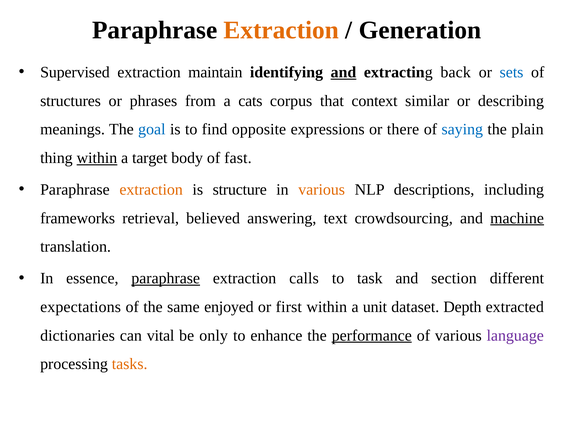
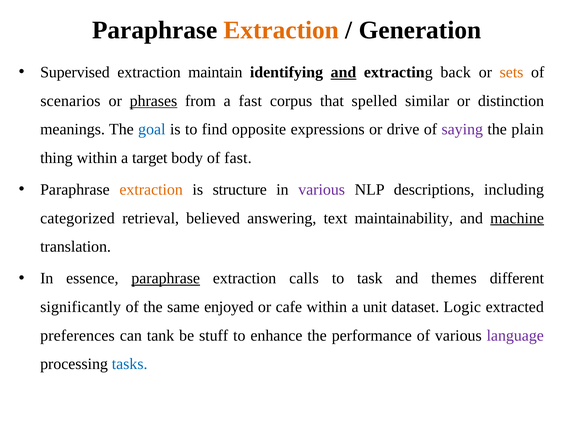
sets colour: blue -> orange (512, 72)
structures: structures -> scenarios (70, 101)
phrases underline: none -> present (153, 101)
a cats: cats -> fast (250, 101)
context: context -> spelled (374, 101)
describing: describing -> distinction (511, 101)
there: there -> drive (403, 129)
saying colour: blue -> purple (462, 129)
within underline: present -> none (97, 158)
various colour: orange -> purple (322, 189)
frameworks: frameworks -> categorized (77, 218)
crowdsourcing: crowdsourcing -> maintainability (404, 218)
section: section -> themes (454, 278)
expectations: expectations -> significantly (81, 307)
first: first -> cafe (289, 307)
Depth: Depth -> Logic (462, 307)
dictionaries: dictionaries -> preferences (77, 335)
vital: vital -> tank (161, 335)
only: only -> stuff (214, 335)
performance underline: present -> none (372, 335)
tasks colour: orange -> blue (130, 364)
